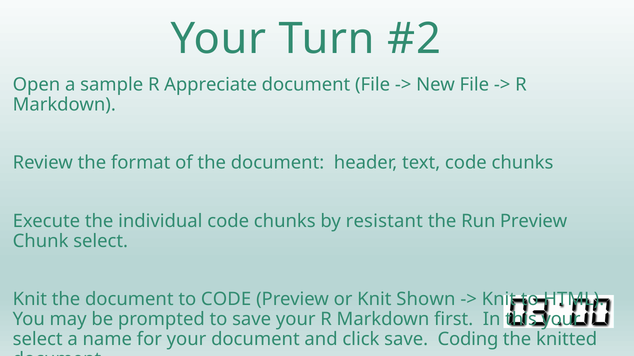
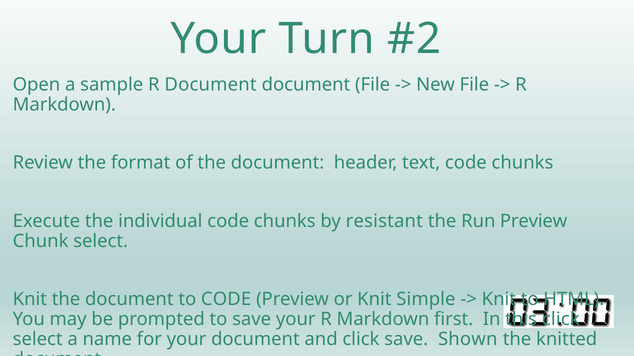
R Appreciate: Appreciate -> Document (211, 85)
Shown: Shown -> Simple (426, 300)
this your: your -> click (561, 320)
Coding: Coding -> Shown (468, 340)
